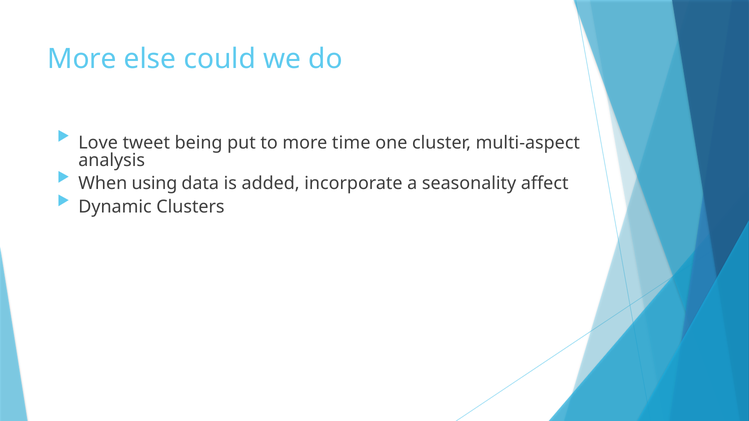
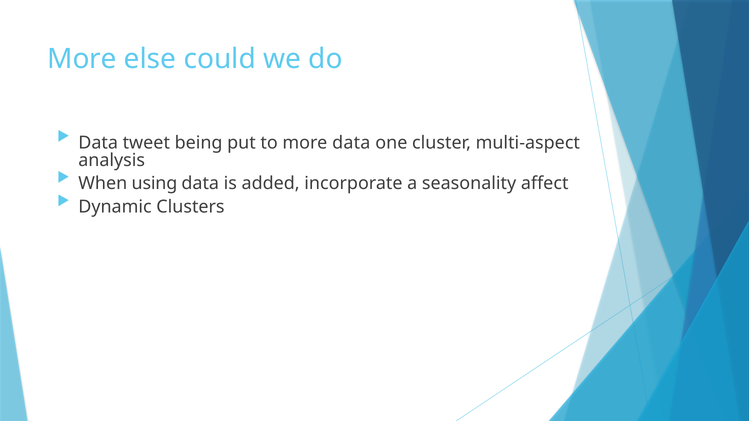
Love: Love -> Data (98, 143)
more time: time -> data (351, 143)
